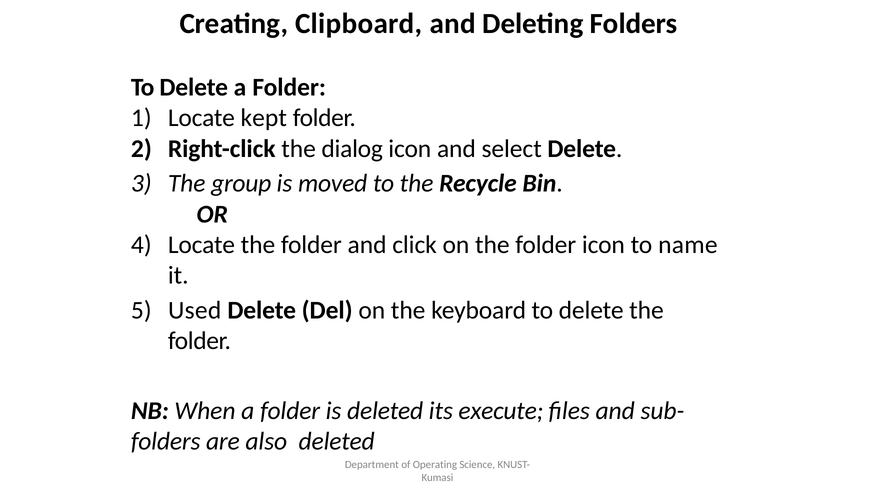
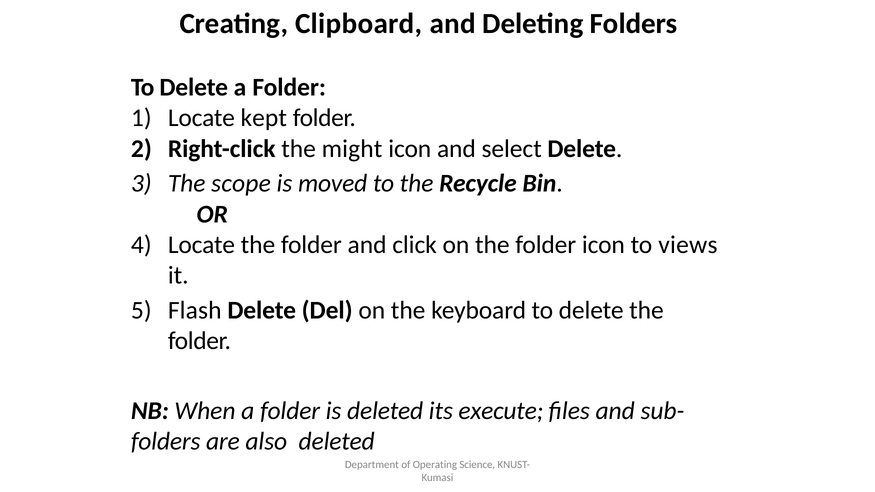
dialog: dialog -> might (352, 149)
group: group -> scope (241, 184)
name: name -> views (688, 245)
Used: Used -> Flash (195, 310)
